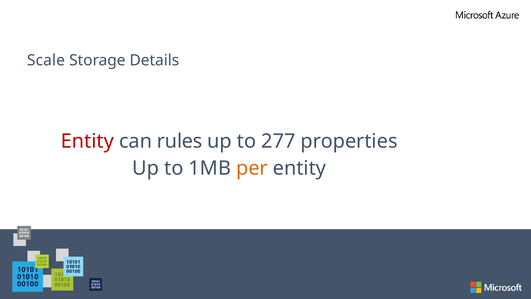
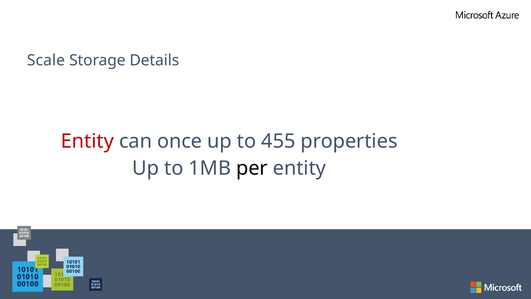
rules: rules -> once (180, 141)
277: 277 -> 455 (278, 141)
per colour: orange -> black (252, 168)
